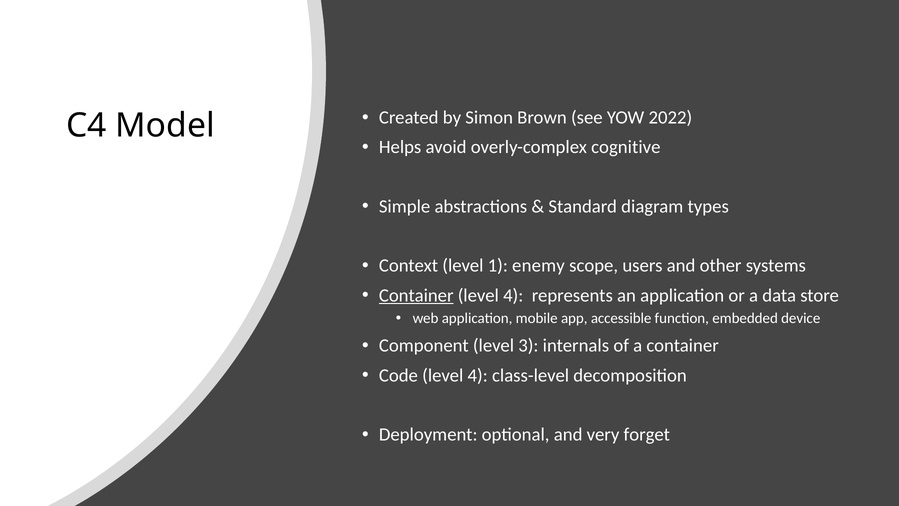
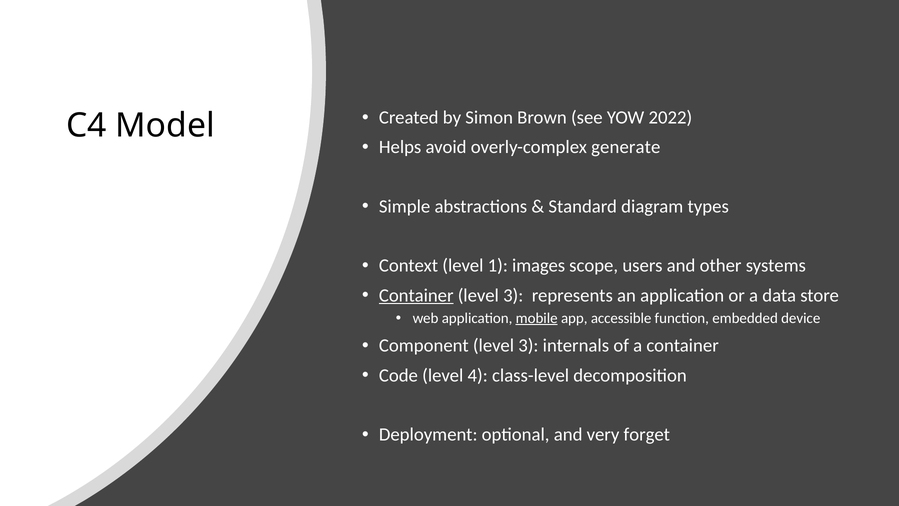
cognitive: cognitive -> generate (626, 147)
enemy: enemy -> images (539, 266)
4: 4 -> 3 (513, 295)
mobile underline: none -> present (537, 318)
